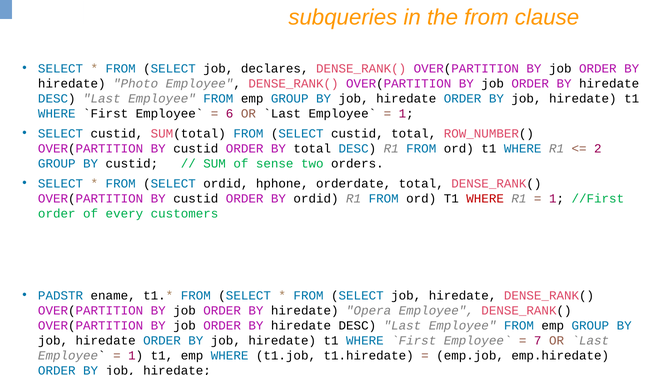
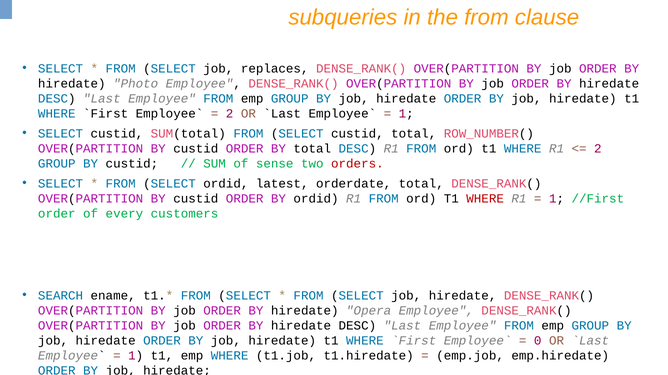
declares: declares -> replaces (275, 69)
6: 6 -> 2 (230, 114)
orders colour: black -> red (357, 164)
hphone: hphone -> latest (282, 184)
PADSTR: PADSTR -> SEARCH (61, 296)
7: 7 -> 0 (538, 341)
